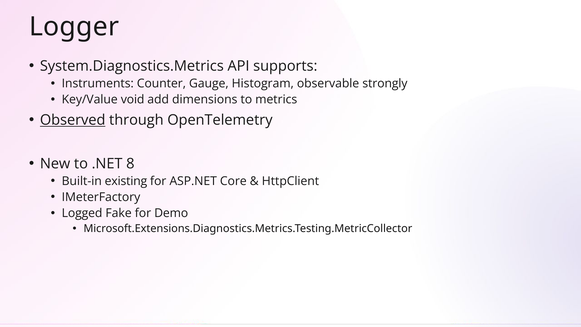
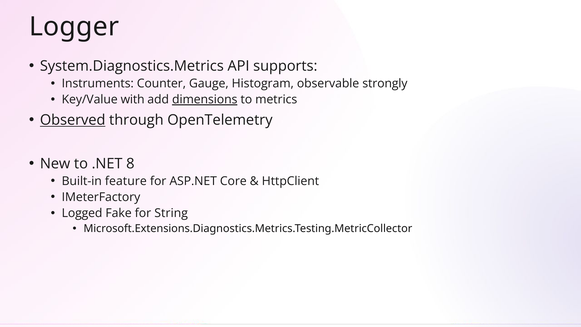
void: void -> with (133, 100)
dimensions underline: none -> present (205, 100)
existing: existing -> feature (126, 181)
Demo: Demo -> String (171, 213)
